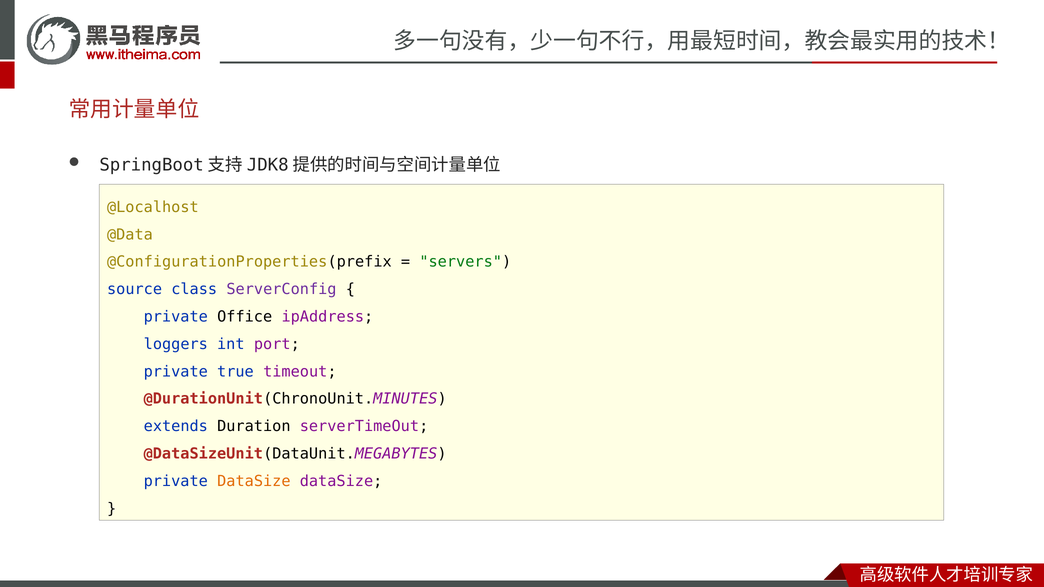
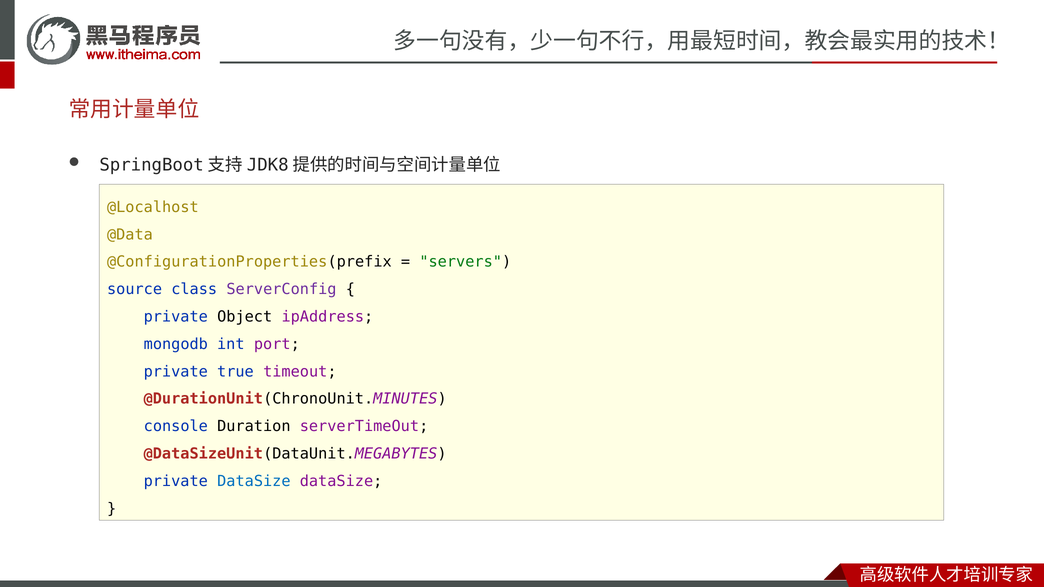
Office: Office -> Object (245, 317)
loggers: loggers -> mongodb (176, 344)
extends: extends -> console (176, 426)
DataSize colour: orange -> blue (254, 481)
